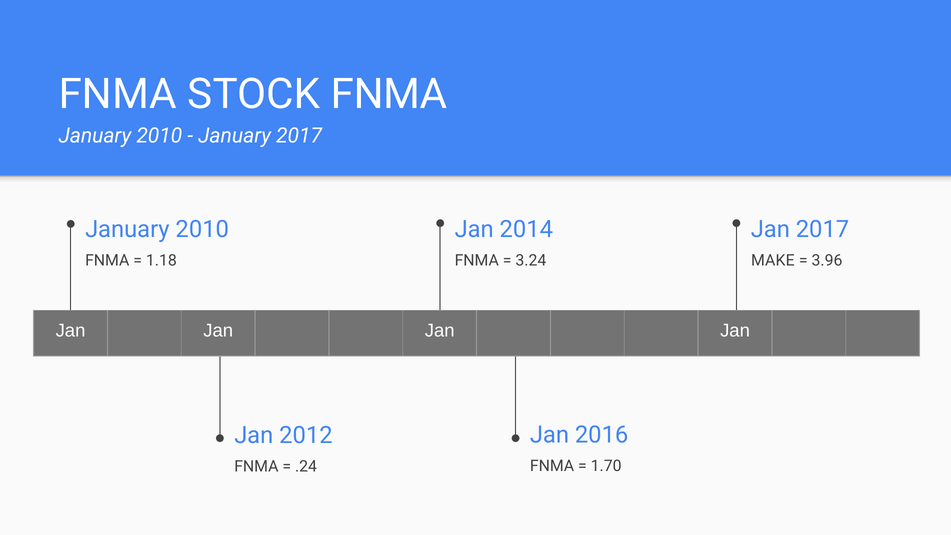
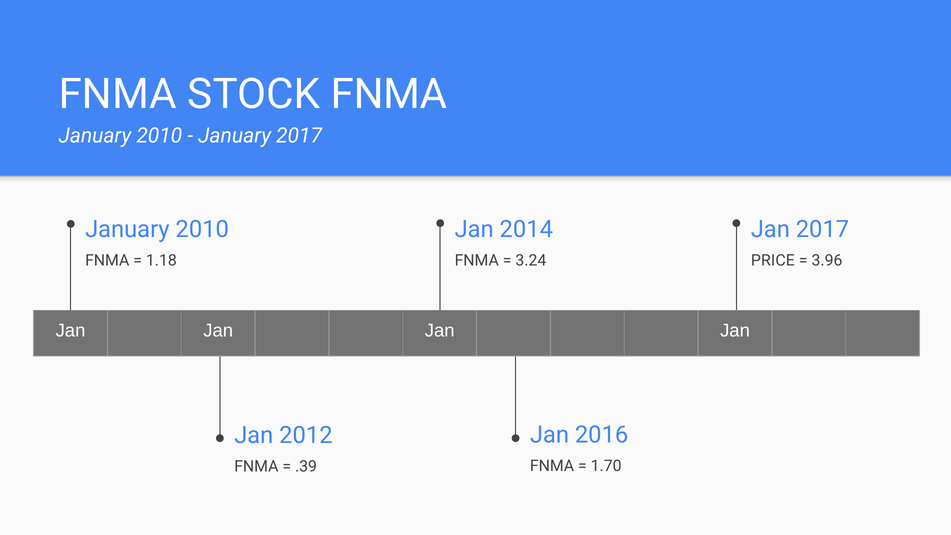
MAKE: MAKE -> PRICE (773, 261)
.24: .24 -> .39 (306, 466)
